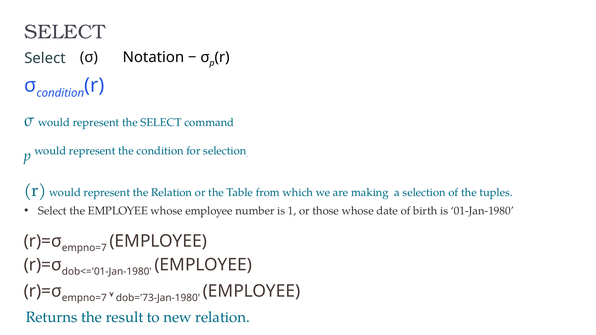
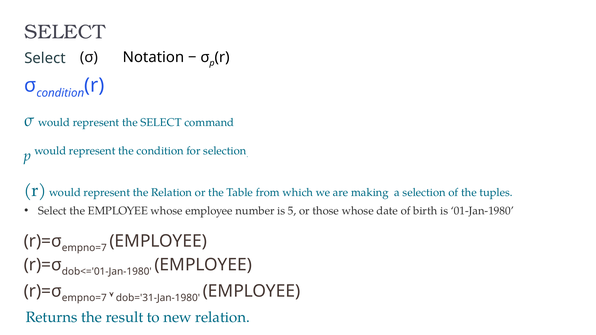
1: 1 -> 5 (292, 211)
dob='73-Jan-1980: dob='73-Jan-1980 -> dob='31-Jan-1980 (158, 298)
